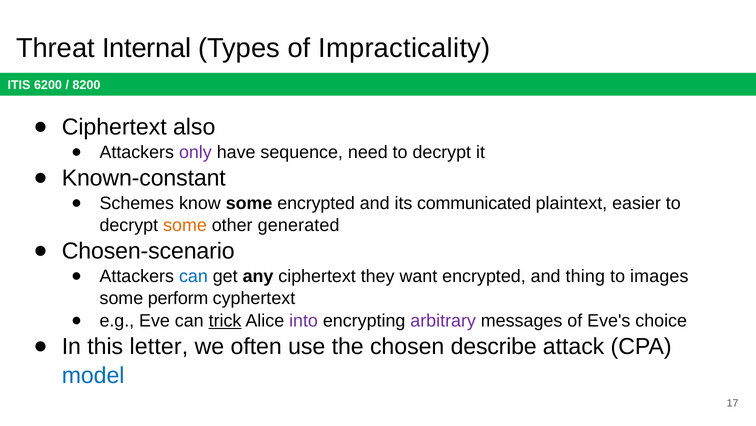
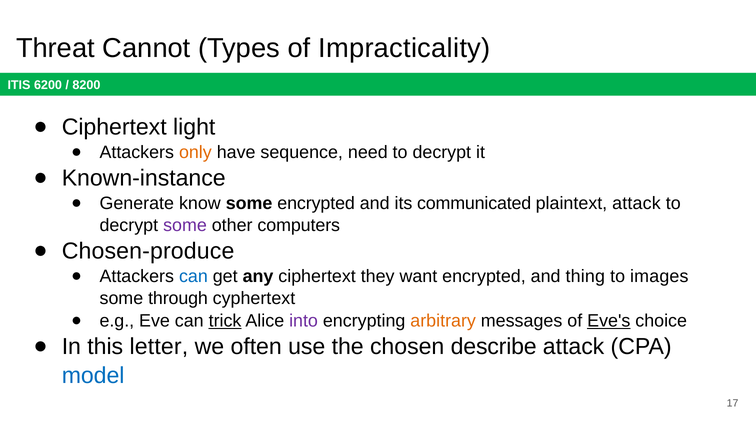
Internal: Internal -> Cannot (146, 48)
also: also -> light (194, 127)
only colour: purple -> orange (195, 152)
Known-constant: Known-constant -> Known-instance (144, 178)
Schemes: Schemes -> Generate (137, 203)
plaintext easier: easier -> attack (636, 203)
some colour: orange -> purple (185, 225)
generated: generated -> computers (299, 225)
Chosen-scenario: Chosen-scenario -> Chosen-produce (148, 251)
perform: perform -> through (178, 298)
arbitrary colour: purple -> orange (443, 320)
Eve's underline: none -> present (609, 320)
